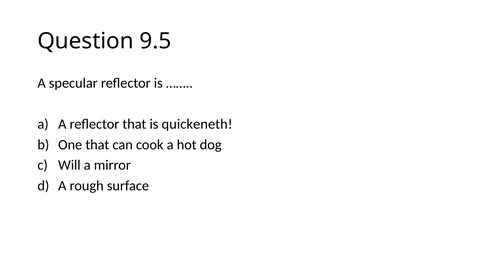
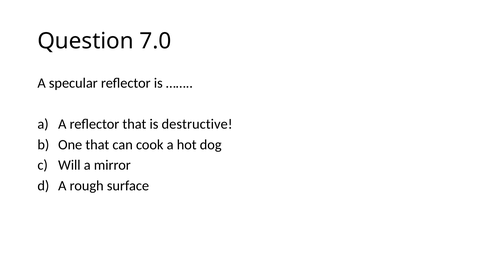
9.5: 9.5 -> 7.0 (155, 41)
quickeneth: quickeneth -> destructive (197, 124)
